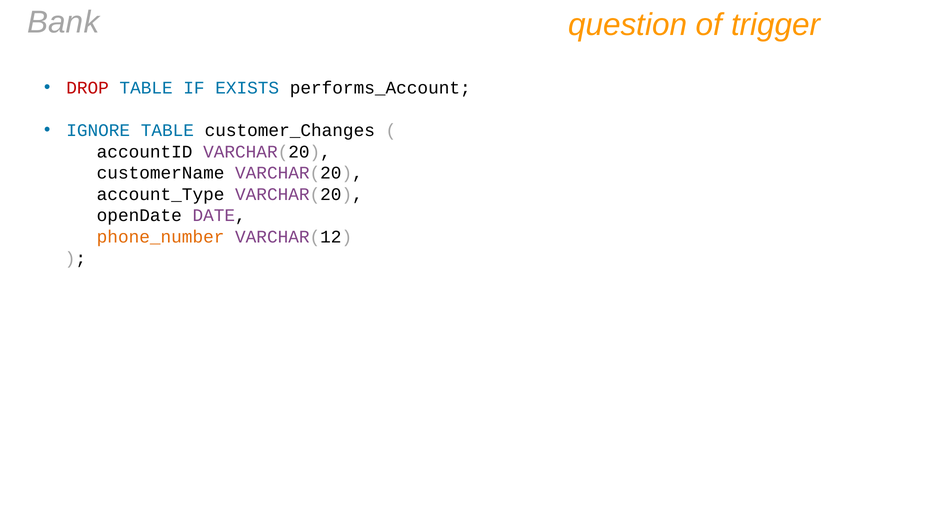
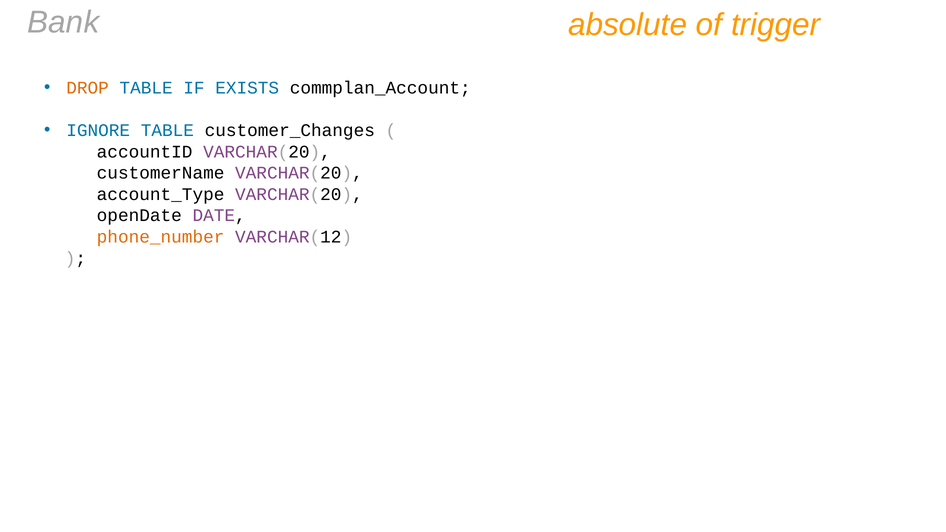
question: question -> absolute (628, 25)
DROP colour: red -> orange (88, 88)
performs_Account: performs_Account -> commplan_Account (380, 88)
